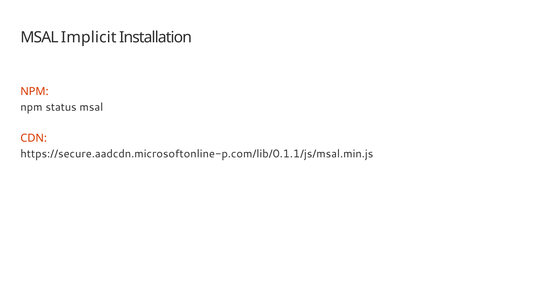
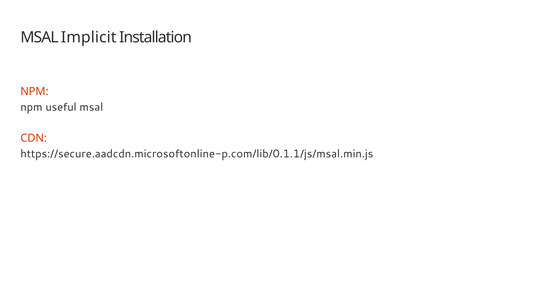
status: status -> useful (61, 107)
